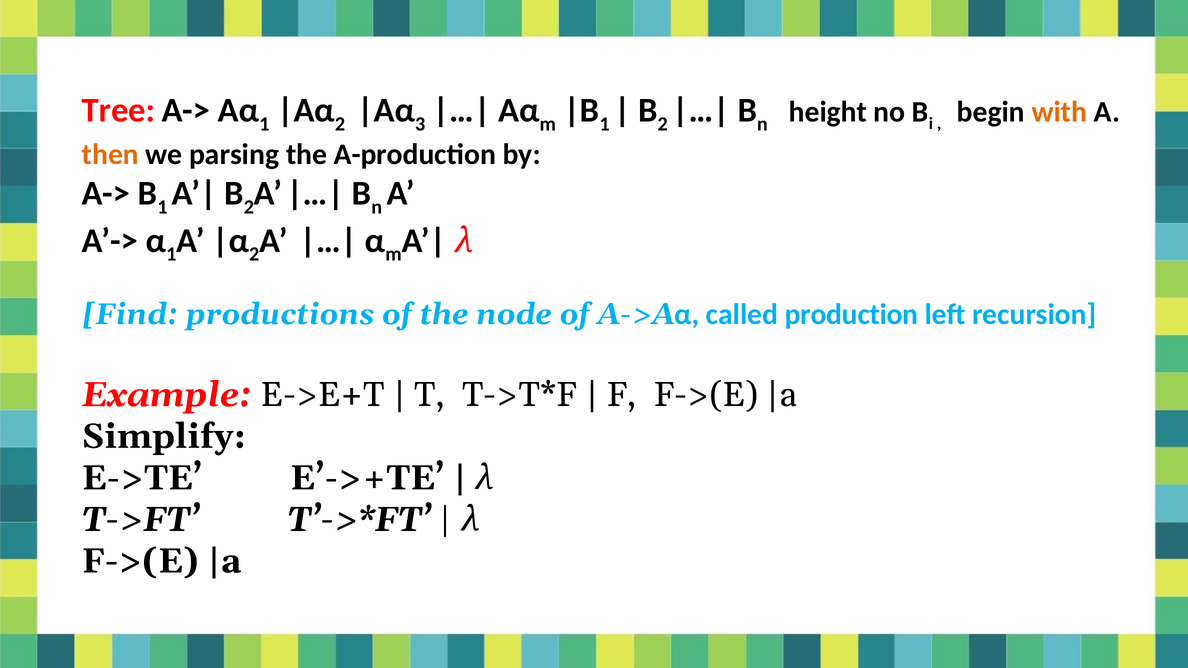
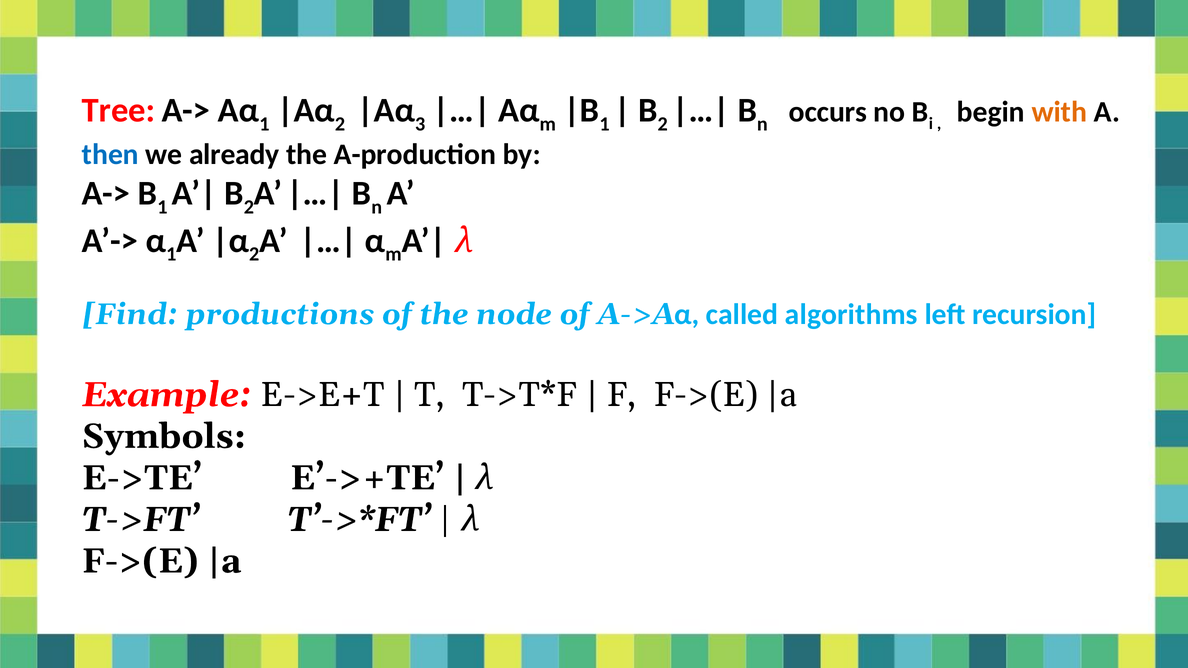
height: height -> occurs (828, 112)
then colour: orange -> blue (110, 155)
parsing: parsing -> already (234, 155)
production: production -> algorithms (851, 314)
Simplify: Simplify -> Symbols (164, 437)
